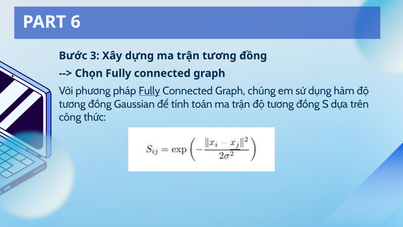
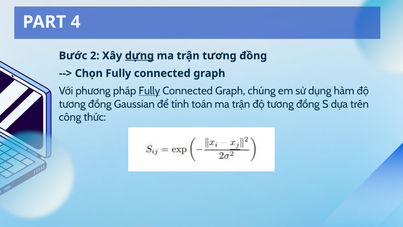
6: 6 -> 4 (76, 22)
3: 3 -> 2 (95, 56)
dựng underline: none -> present (139, 56)
